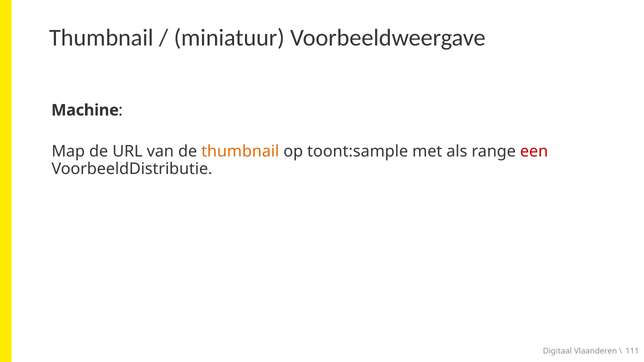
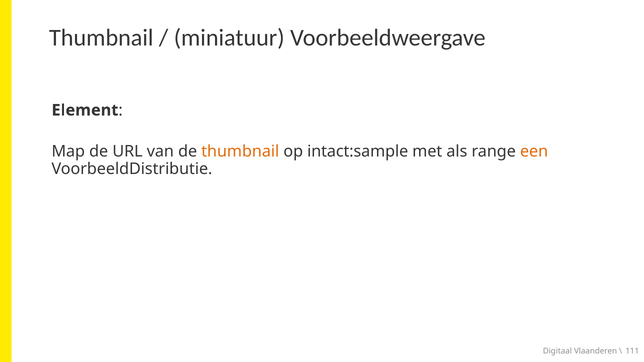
Machine: Machine -> Element (85, 110)
toont:sample: toont:sample -> intact:sample (358, 152)
een colour: red -> orange (534, 152)
